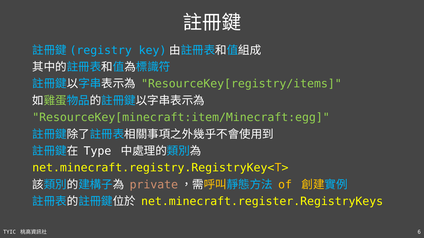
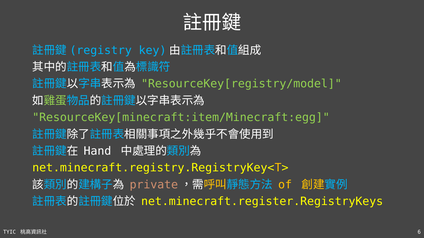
ResourceKey[registry/items: ResourceKey[registry/items -> ResourceKey[registry/model (241, 84)
Type: Type -> Hand (97, 151)
